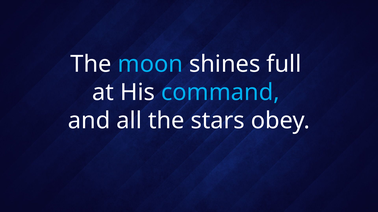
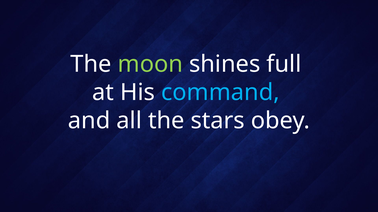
moon colour: light blue -> light green (150, 64)
